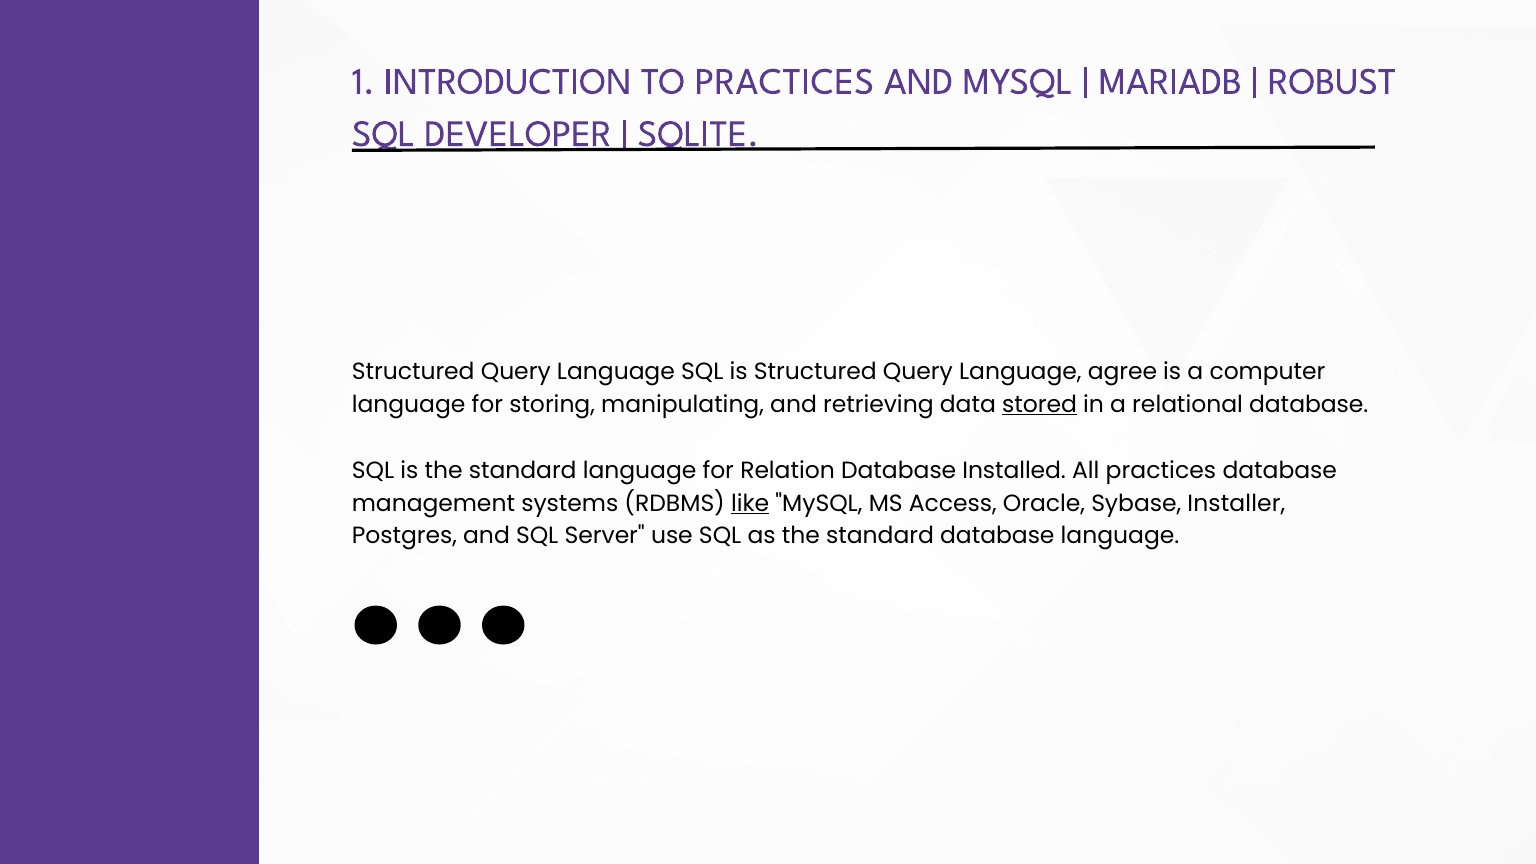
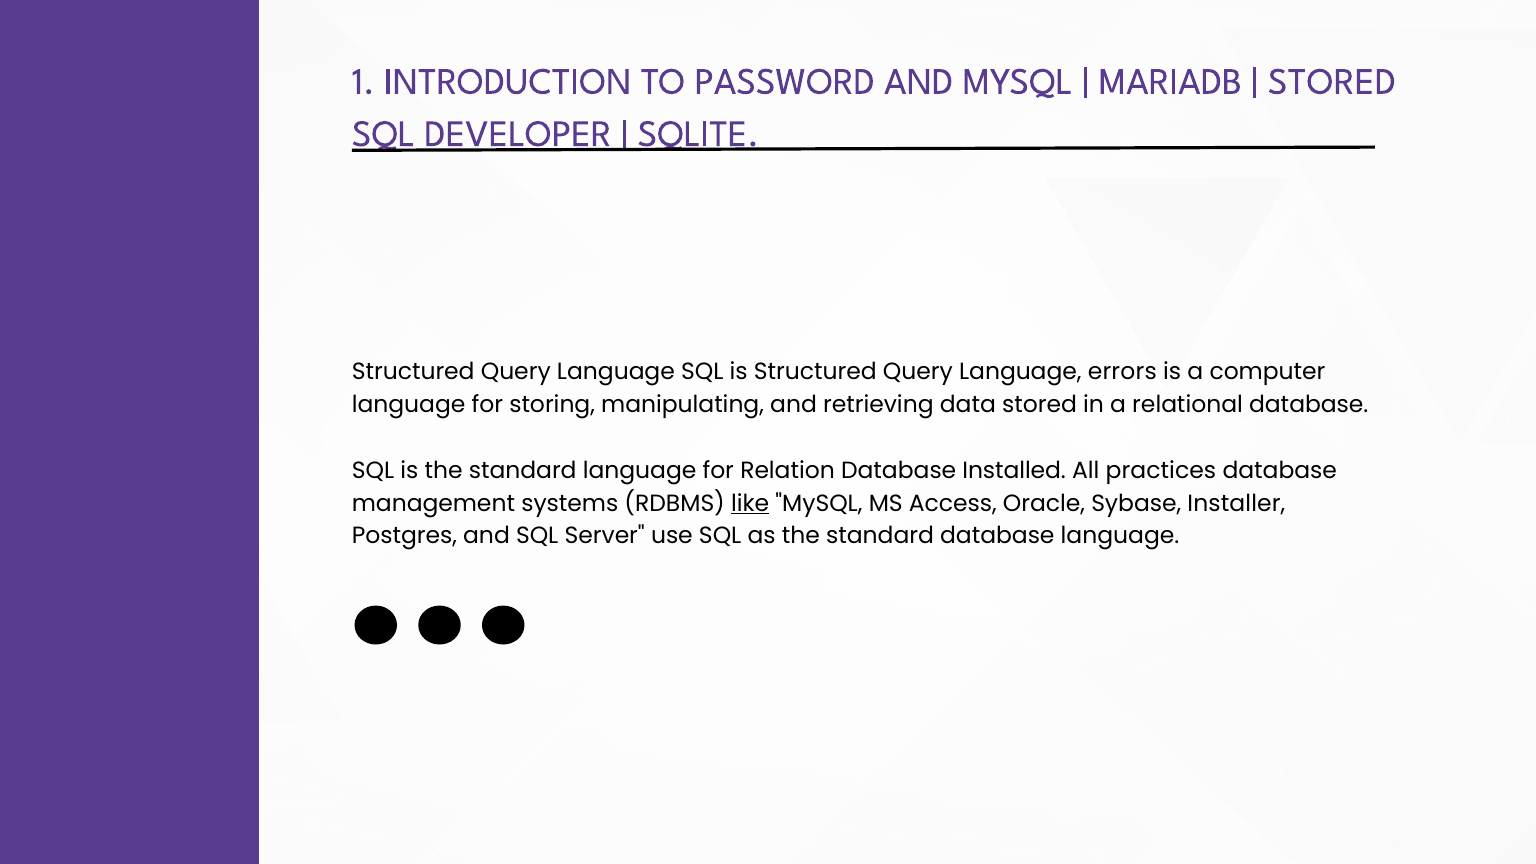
TO PRACTICES: PRACTICES -> PASSWORD (785, 81)
ROBUST: ROBUST -> STORED (1332, 81)
agree: agree -> errors (1122, 372)
stored underline: present -> none (1040, 405)
